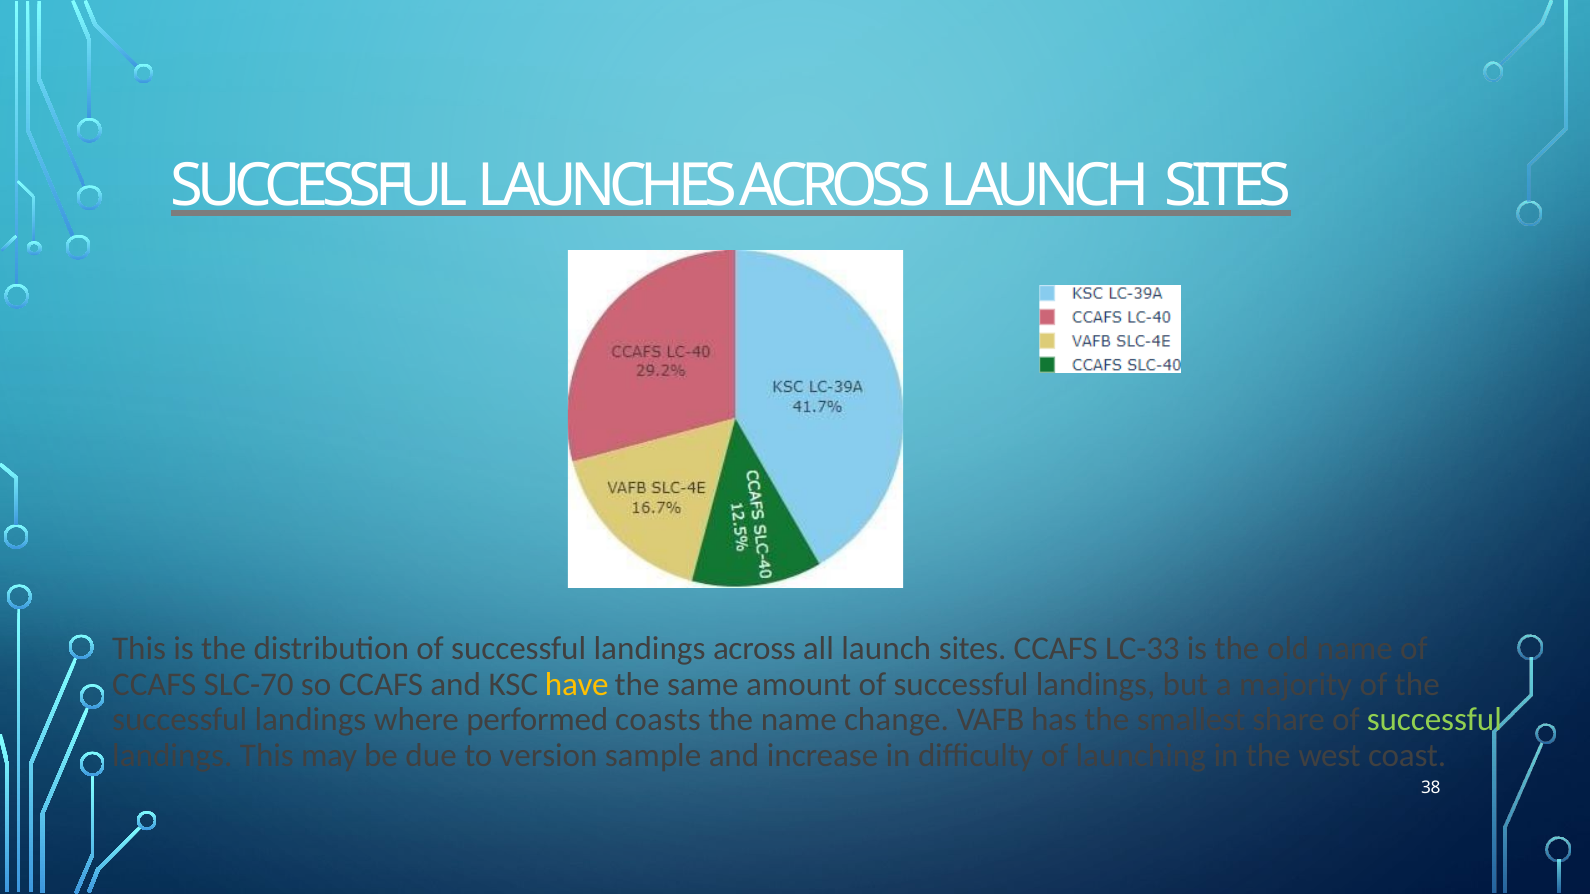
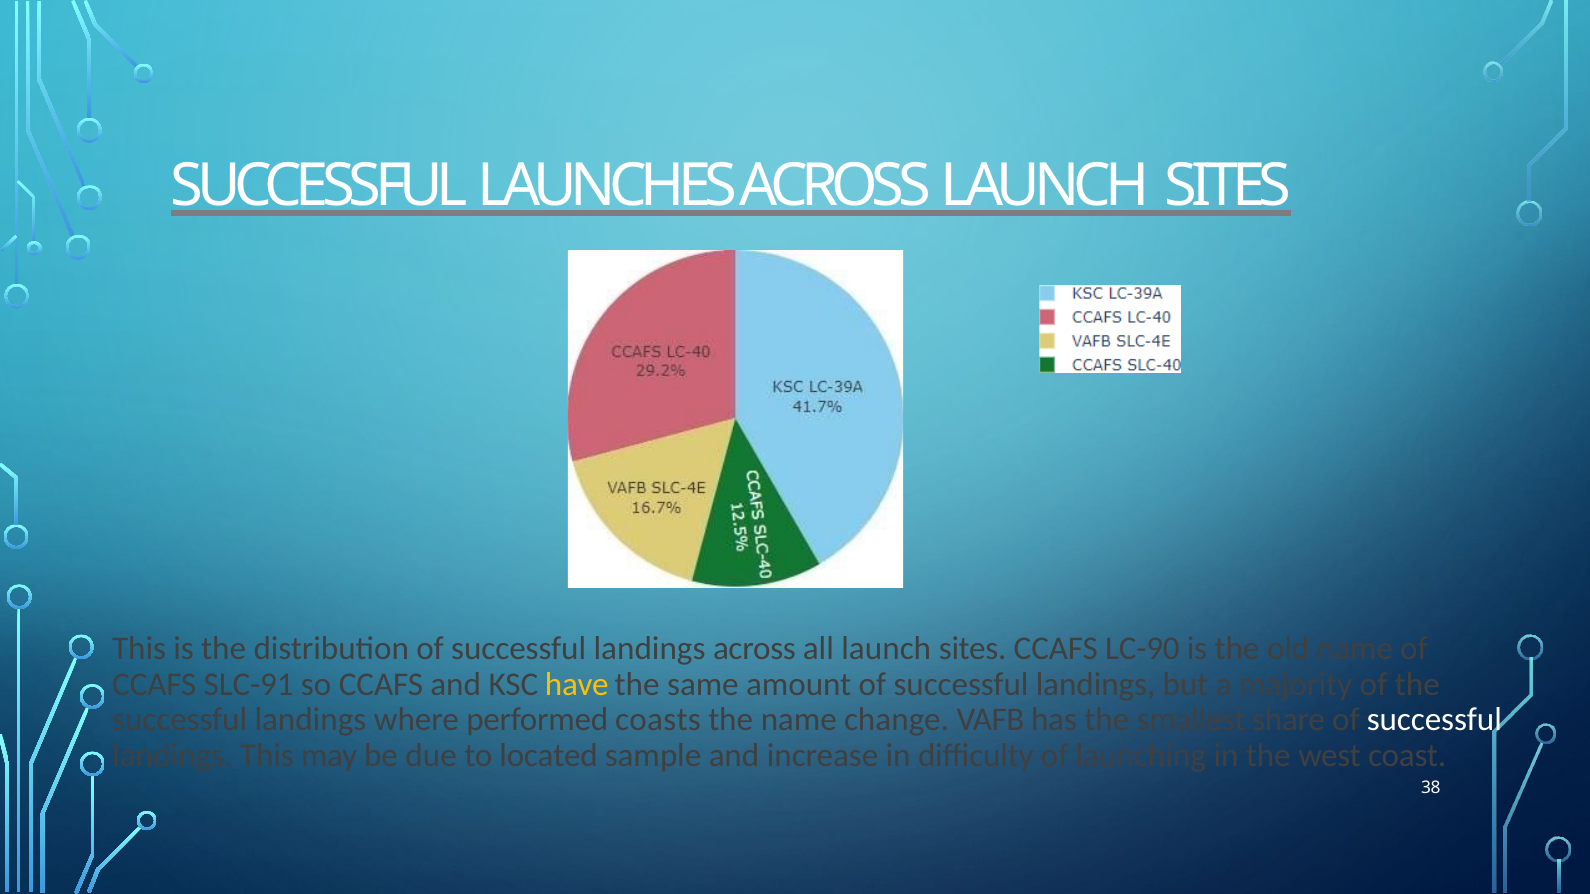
LC-33: LC-33 -> LC-90 (1142, 649)
SLC-70: SLC-70 -> SLC-91 (249, 685)
successful colour: light green -> white (1434, 720)
version: version -> located (549, 756)
